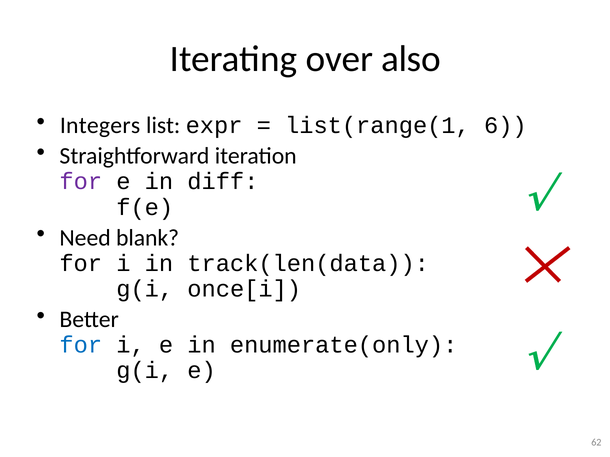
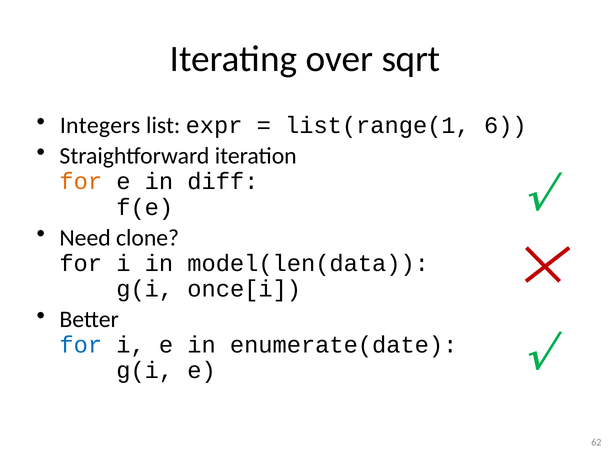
also: also -> sqrt (411, 59)
for colour: purple -> orange (81, 182)
blank: blank -> clone (148, 238)
track(len(data: track(len(data -> model(len(data (308, 264)
enumerate(only: enumerate(only -> enumerate(date (344, 345)
